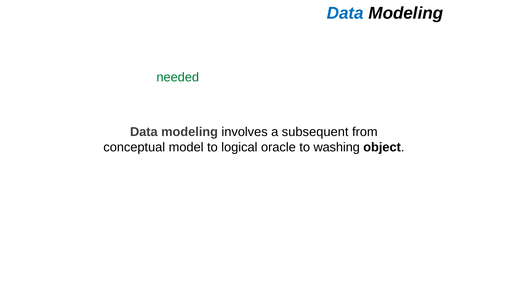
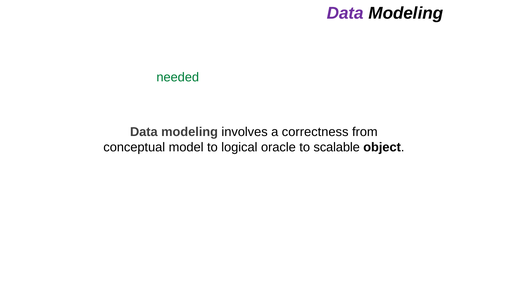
Data colour: blue -> purple (345, 13)
subsequent: subsequent -> correctness (315, 132)
washing: washing -> scalable (337, 147)
